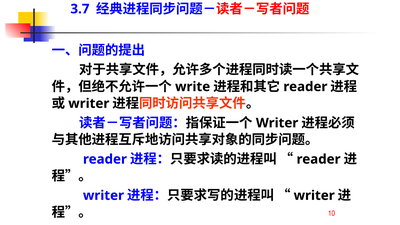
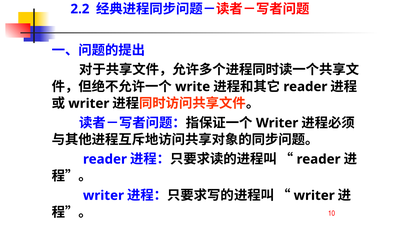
3.7: 3.7 -> 2.2 (80, 9)
